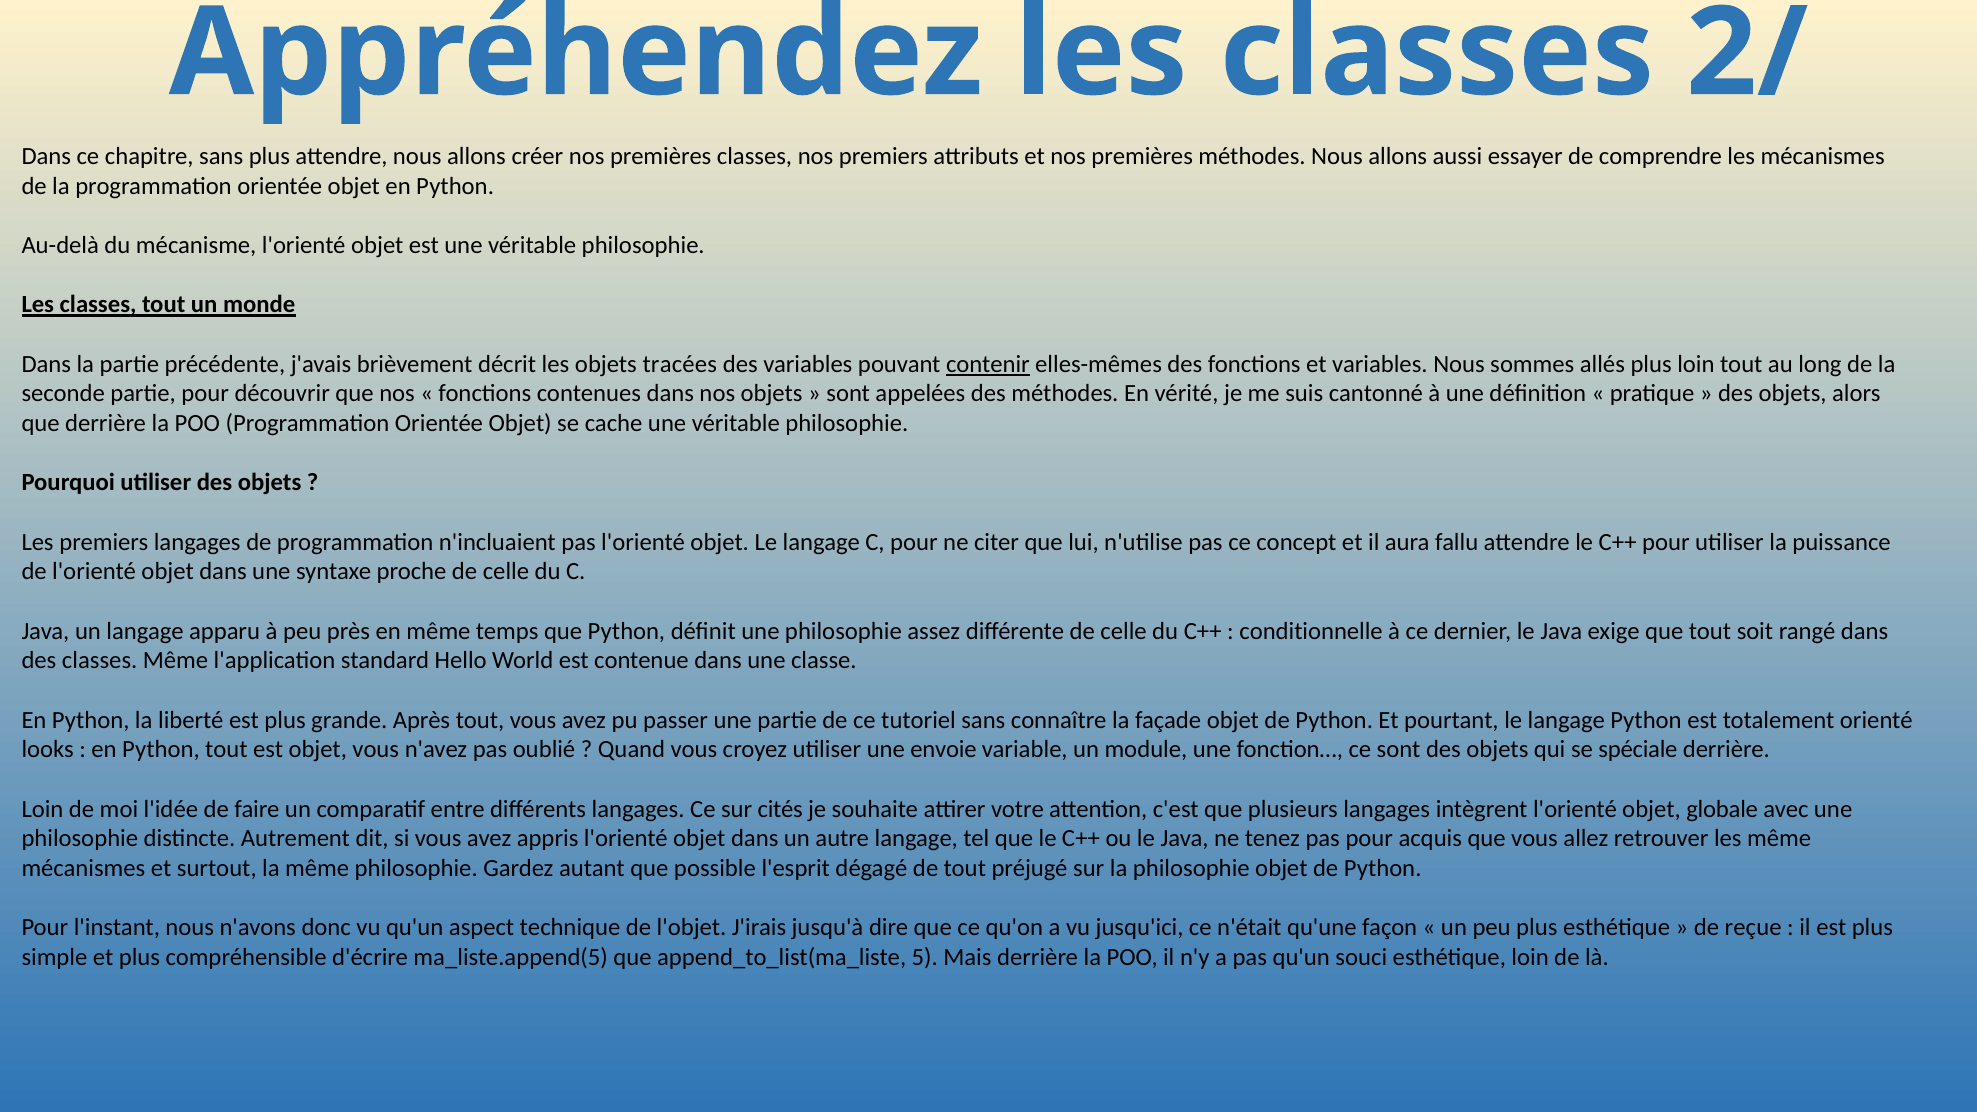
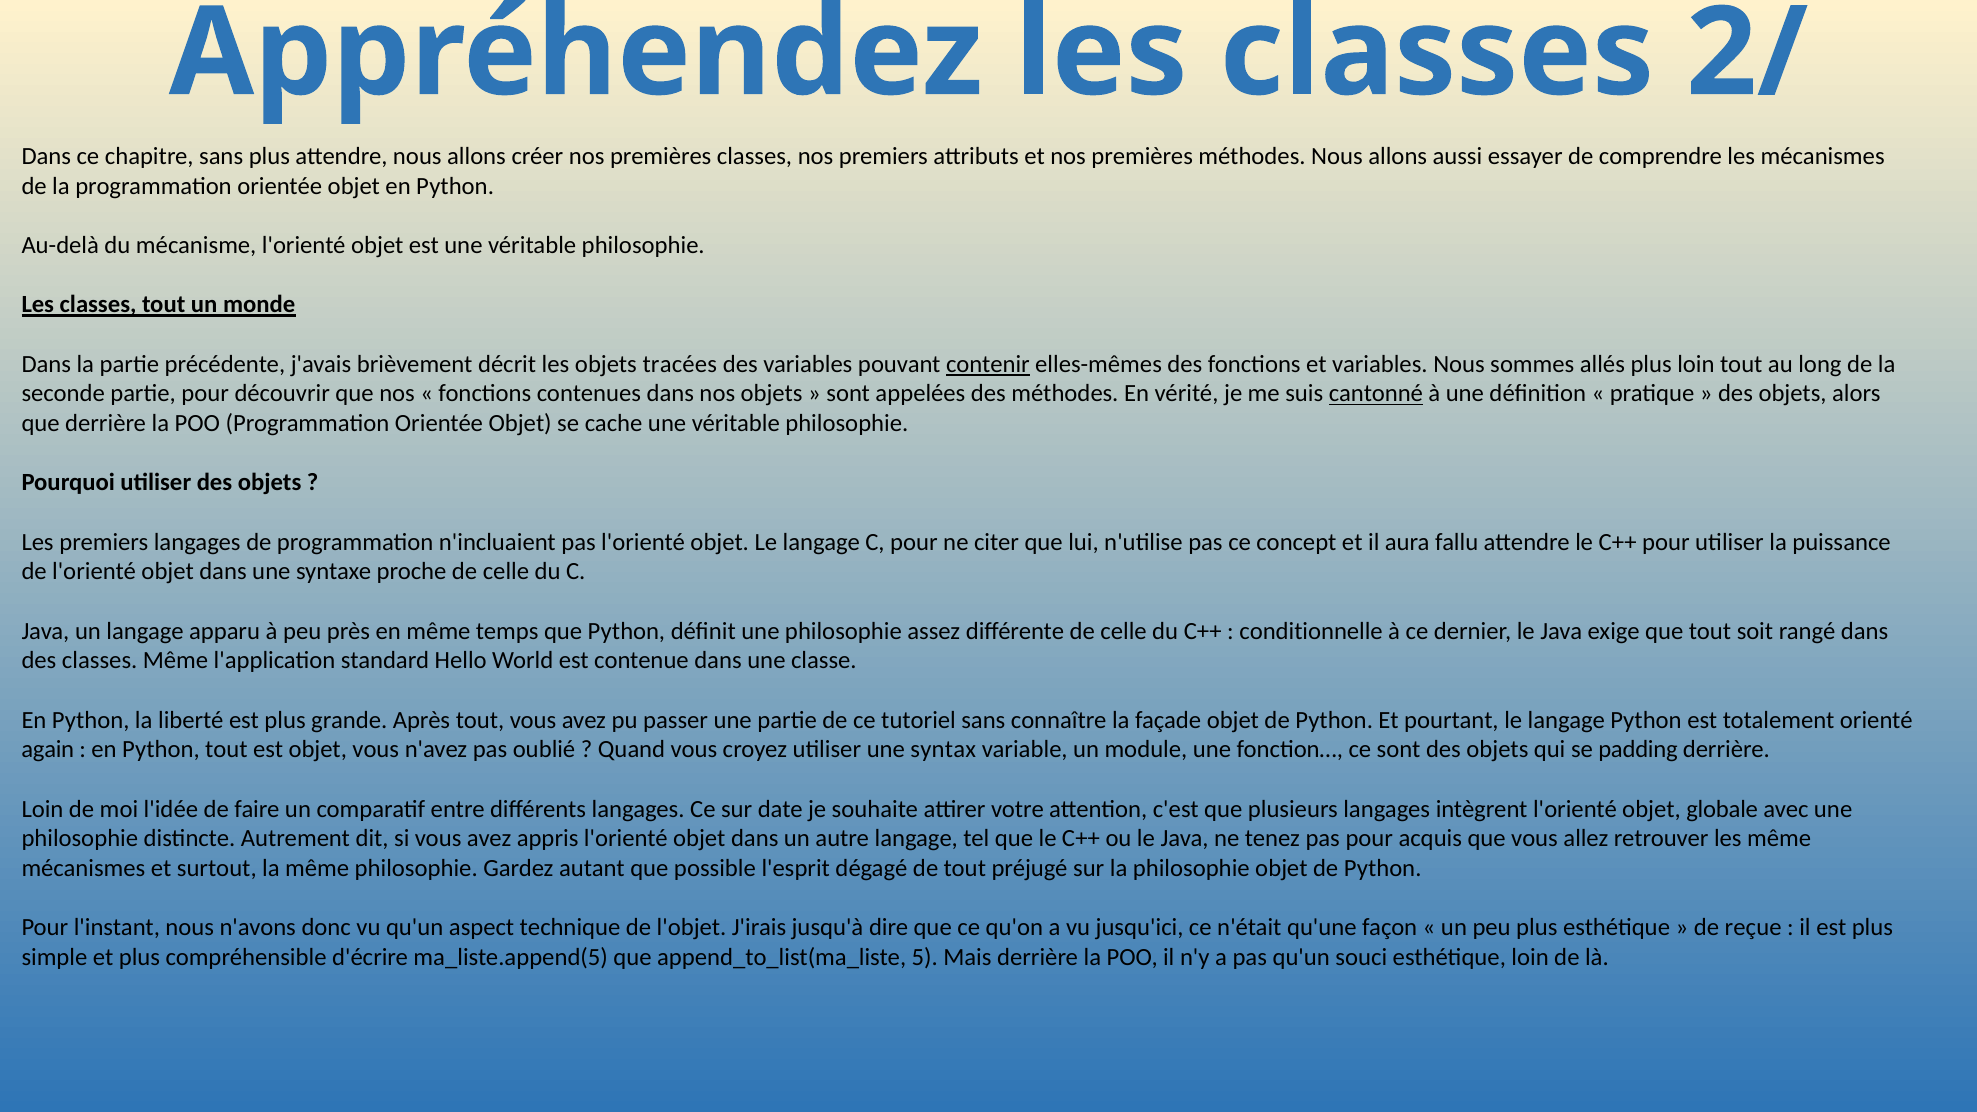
cantonné underline: none -> present (1376, 394)
looks: looks -> again (48, 750)
envoie: envoie -> syntax (943, 750)
spéciale: spéciale -> padding (1638, 750)
cités: cités -> date (780, 809)
